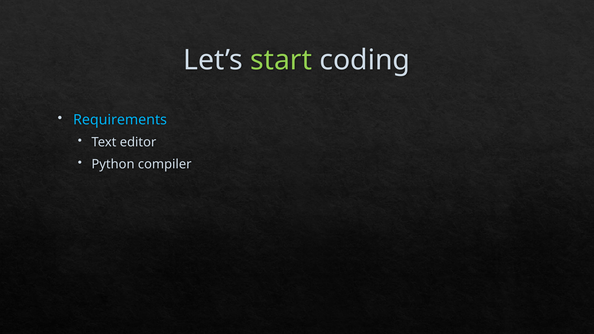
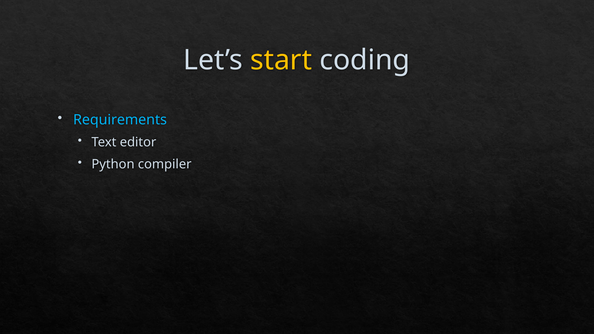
start colour: light green -> yellow (281, 60)
